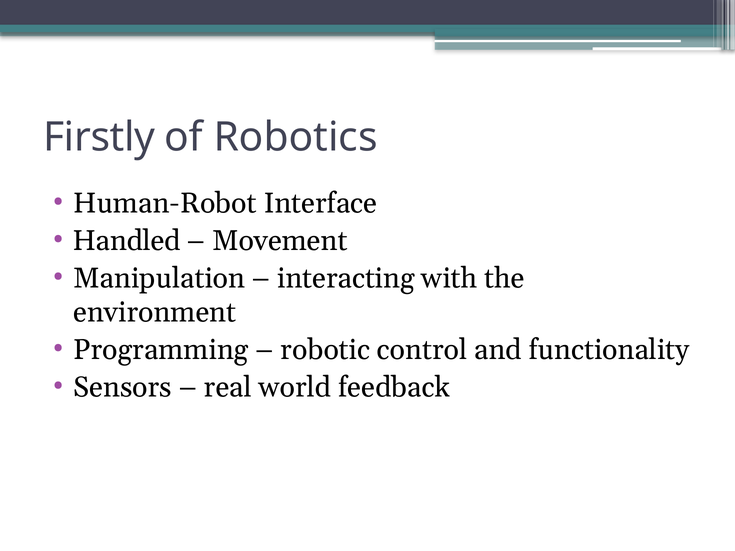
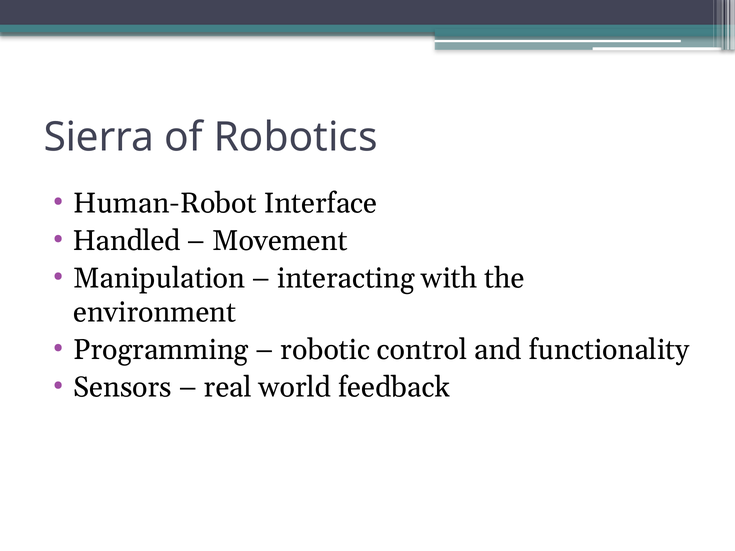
Firstly: Firstly -> Sierra (99, 138)
